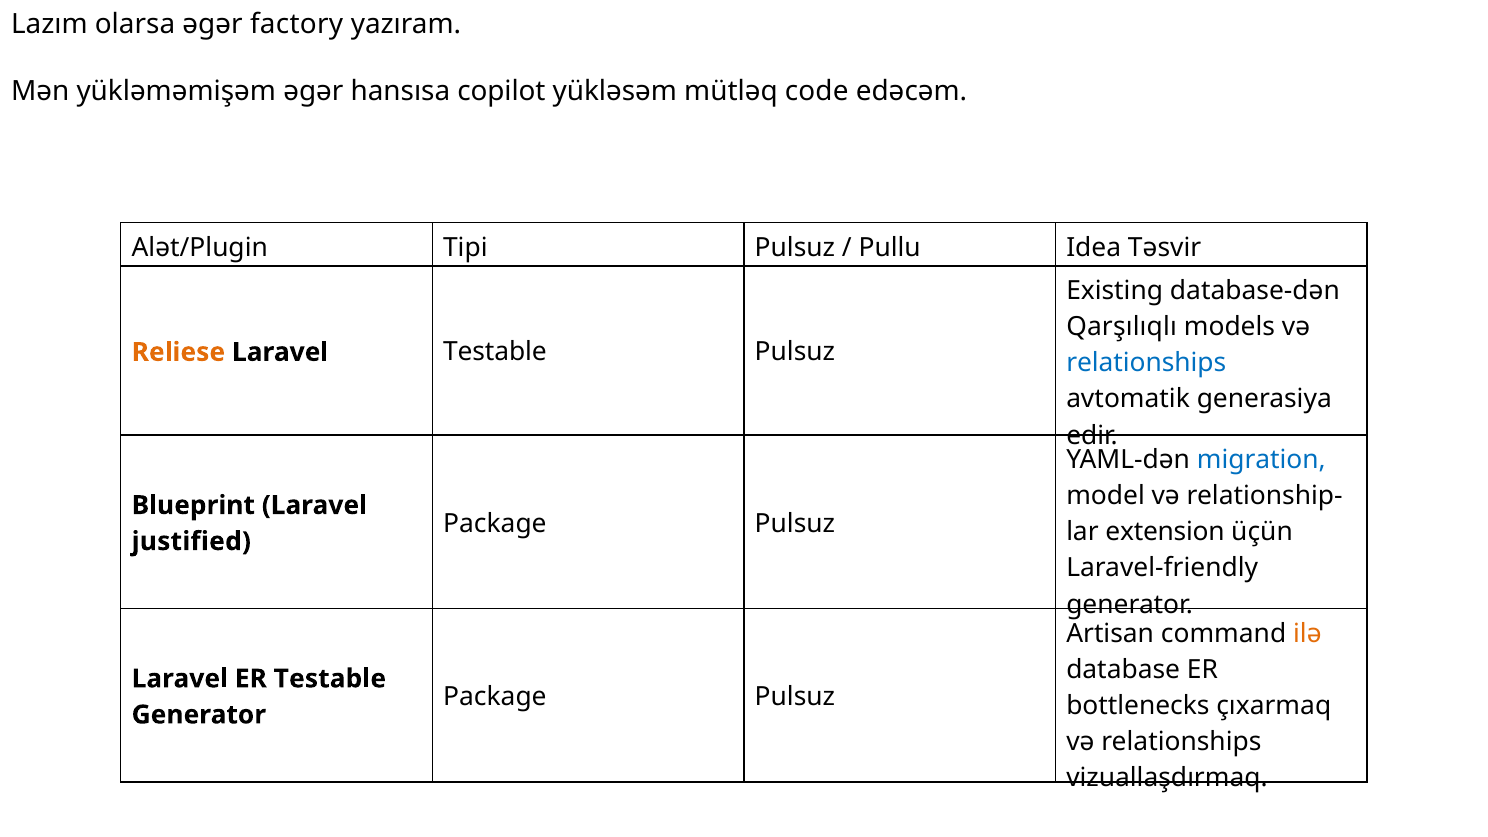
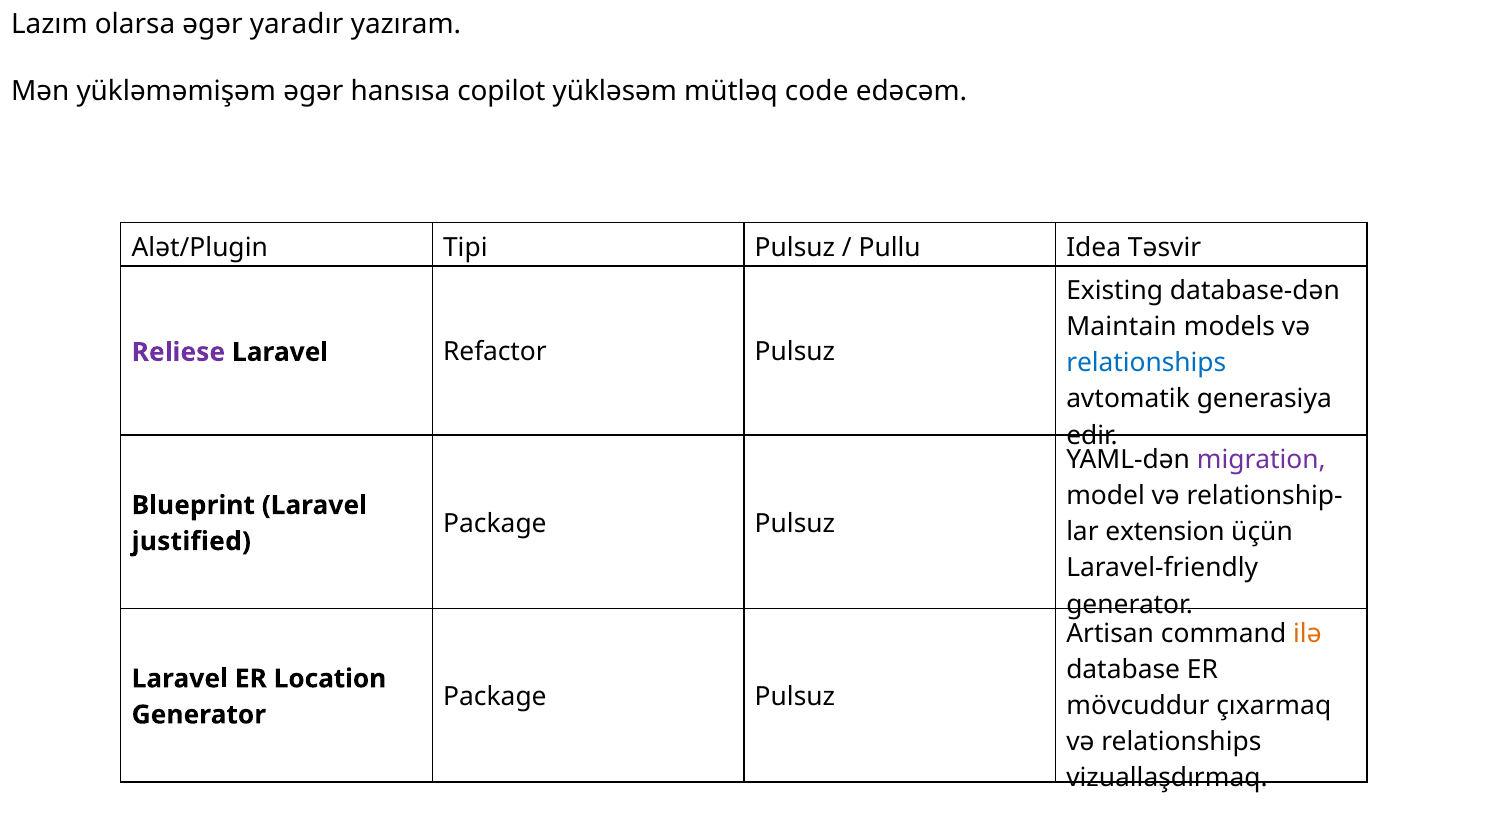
factory: factory -> yaradır (297, 24)
Qarşılıqlı: Qarşılıqlı -> Maintain (1122, 327)
Reliese colour: orange -> purple (178, 352)
Laravel Testable: Testable -> Refactor (495, 352)
migration colour: blue -> purple (1261, 460)
ER Testable: Testable -> Location (330, 679)
bottlenecks: bottlenecks -> mövcuddur (1138, 706)
